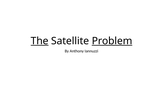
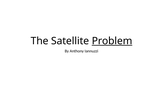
The underline: present -> none (40, 41)
